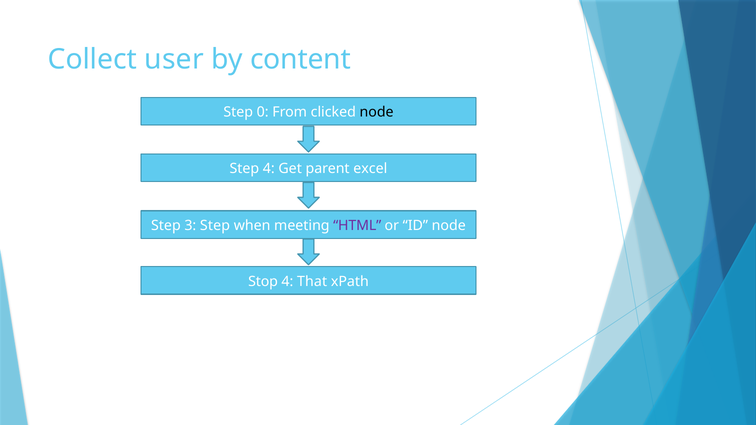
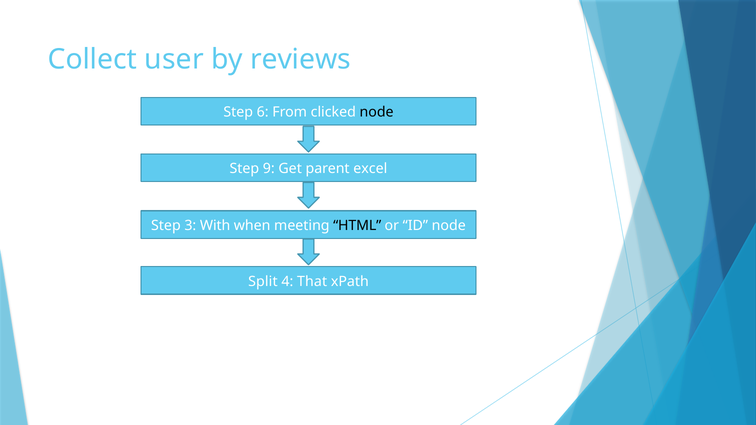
content: content -> reviews (300, 60)
0: 0 -> 6 (263, 112)
Step 4: 4 -> 9 (269, 169)
3 Step: Step -> With (215, 226)
HTML colour: purple -> black (357, 226)
Stop: Stop -> Split (263, 282)
